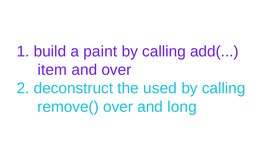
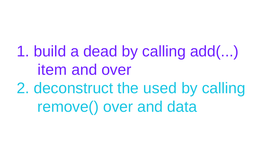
paint: paint -> dead (100, 51)
long: long -> data (182, 107)
